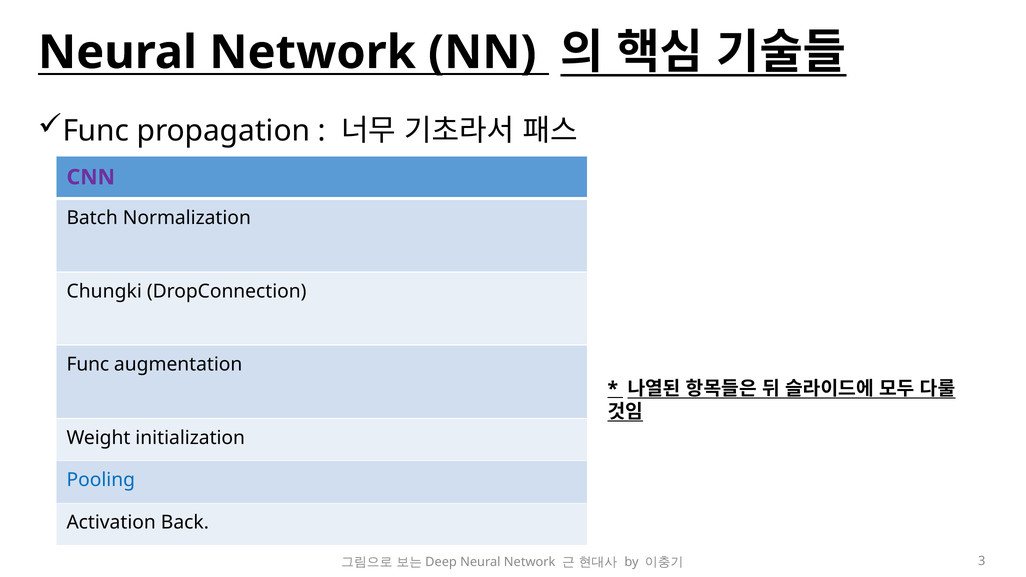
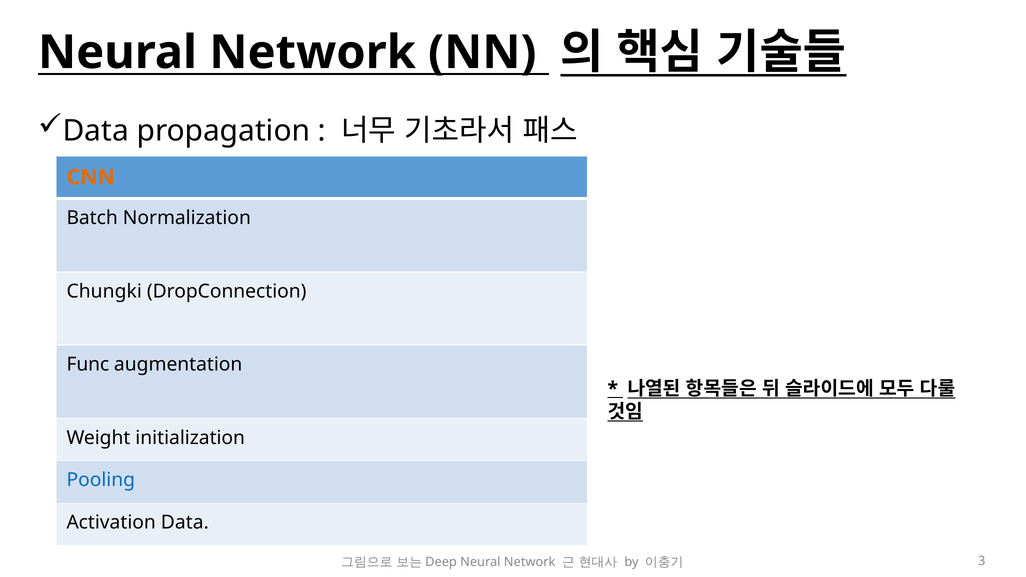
Func: Func -> Data (96, 131)
CNN colour: purple -> orange (91, 177)
Activation Back: Back -> Data (185, 523)
